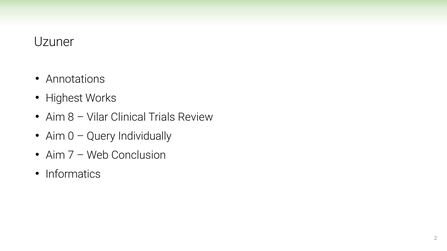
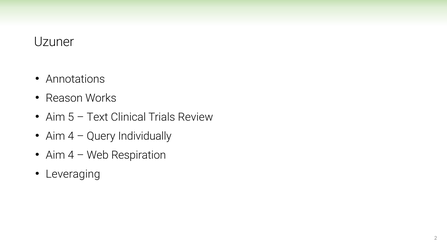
Highest: Highest -> Reason (64, 98)
8: 8 -> 5 (71, 117)
Vilar: Vilar -> Text (97, 117)
0: 0 -> 4 (71, 136)
7: 7 -> 4 (71, 155)
Conclusion: Conclusion -> Respiration (139, 155)
Informatics: Informatics -> Leveraging (73, 174)
